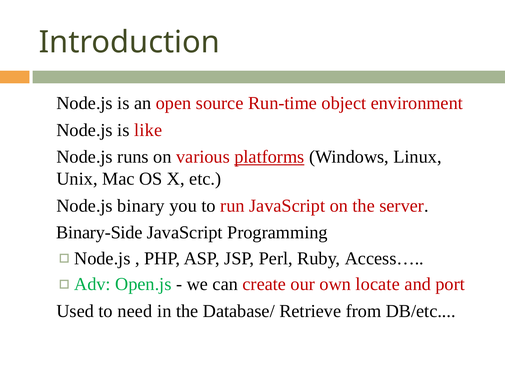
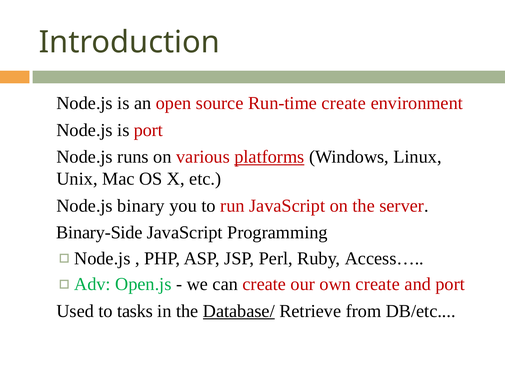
Run-time object: object -> create (344, 103)
is like: like -> port (148, 130)
own locate: locate -> create (378, 284)
need: need -> tasks (135, 311)
Database/ underline: none -> present (239, 311)
